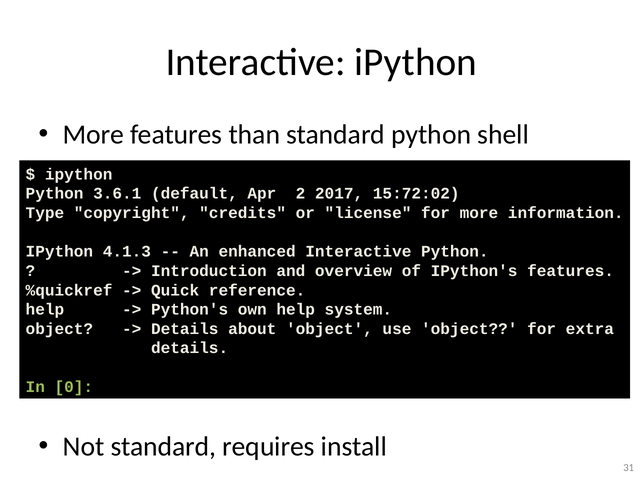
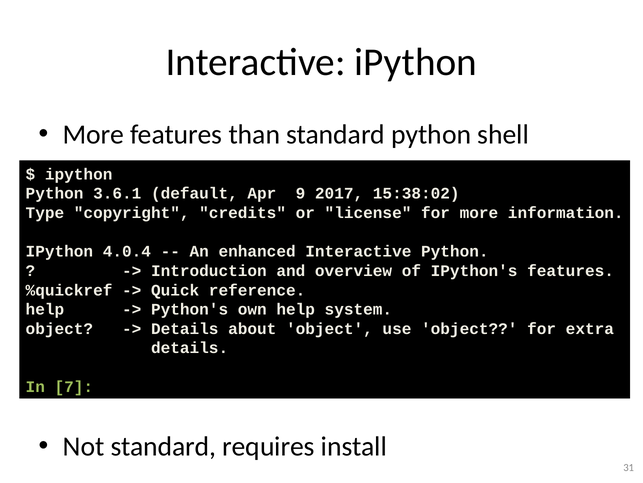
2: 2 -> 9 (301, 193)
15:72:02: 15:72:02 -> 15:38:02 (416, 193)
4.1.3: 4.1.3 -> 4.0.4 (127, 251)
0: 0 -> 7 (74, 386)
